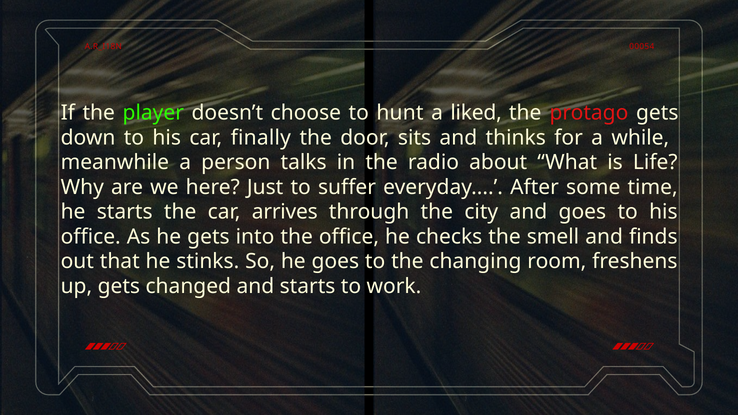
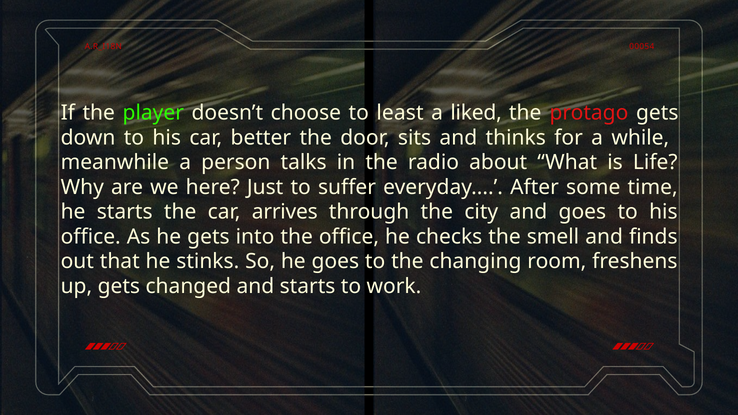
hunt: hunt -> least (400, 113)
finally: finally -> better (261, 138)
